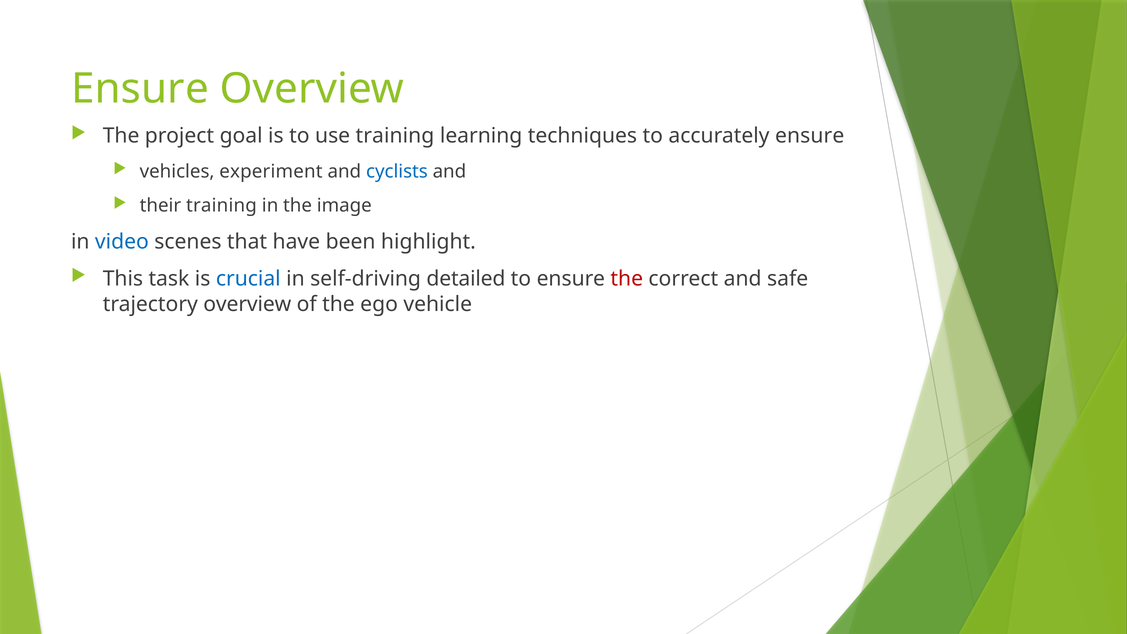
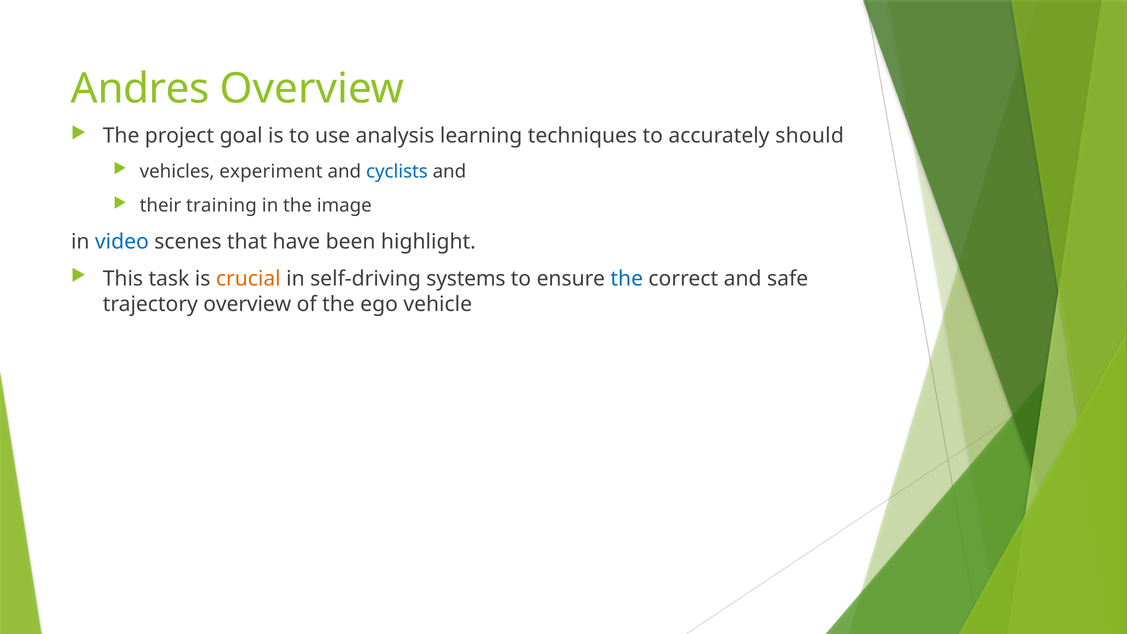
Ensure: Ensure -> Andres (140, 89)
use training: training -> analysis (395, 136)
accurately ensure: ensure -> should (810, 136)
crucial colour: blue -> orange (248, 279)
detailed: detailed -> systems (466, 279)
the colour: red -> blue (627, 279)
